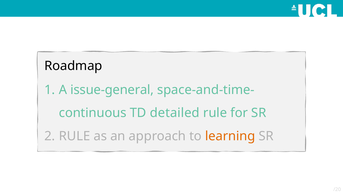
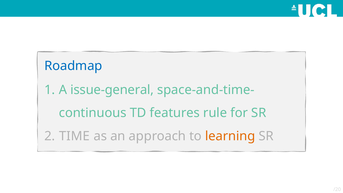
Roadmap colour: black -> blue (73, 66)
detailed: detailed -> features (175, 113)
RULE: RULE -> TIME (74, 136)
